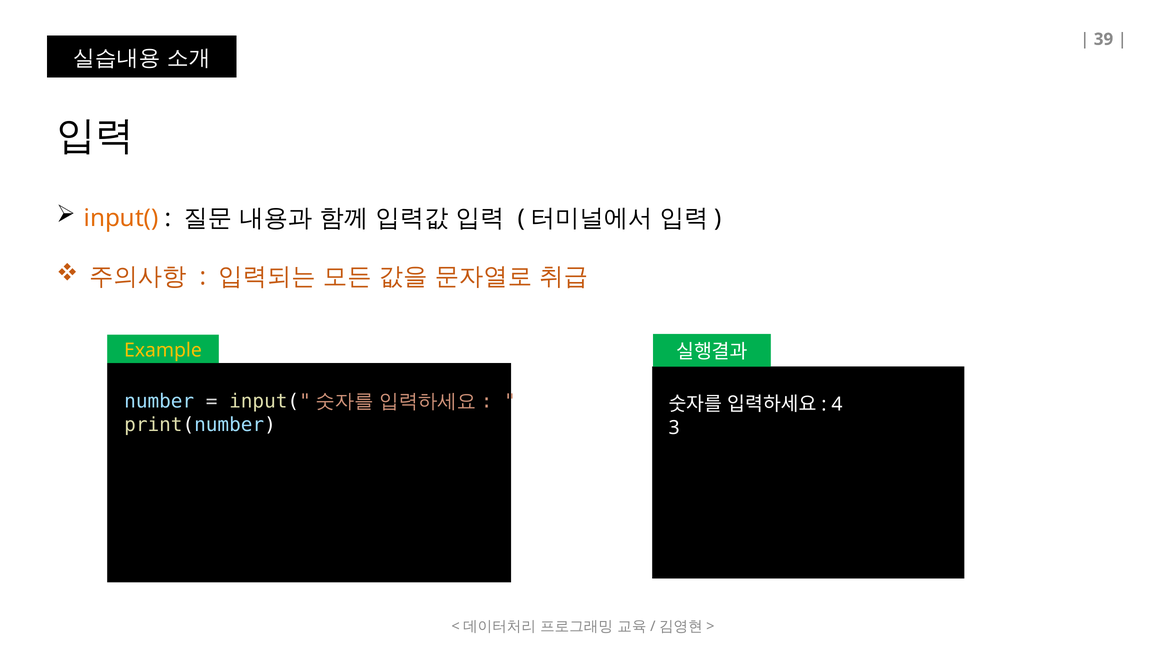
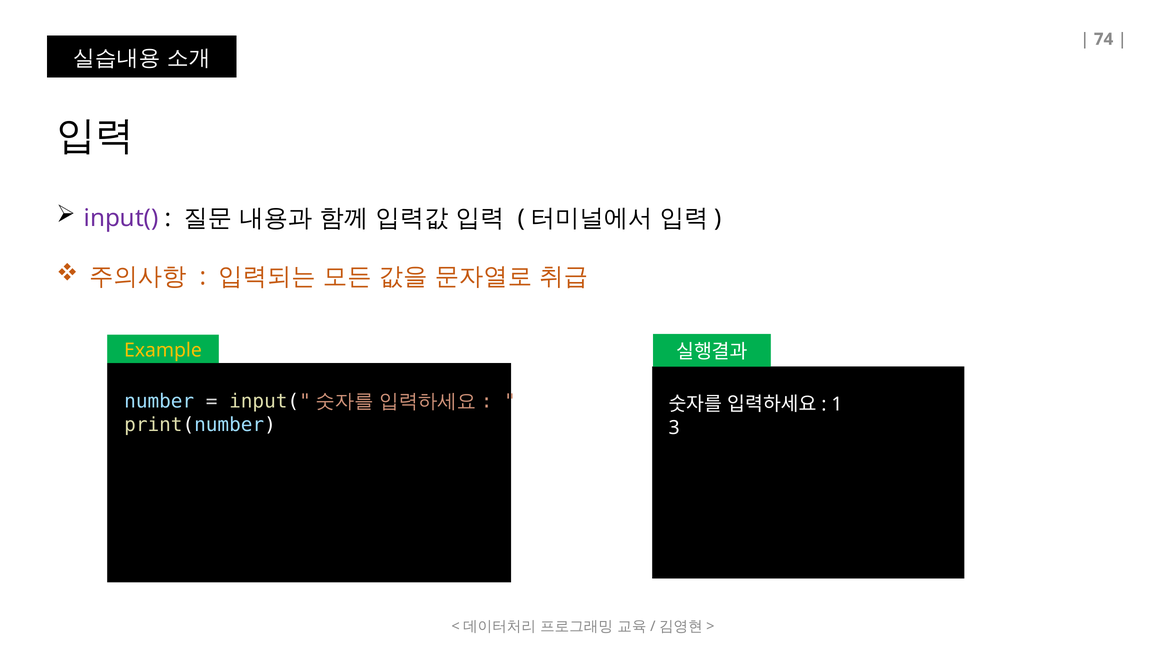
39: 39 -> 74 (1104, 39)
input( colour: orange -> purple (121, 218)
4: 4 -> 1 (837, 404)
